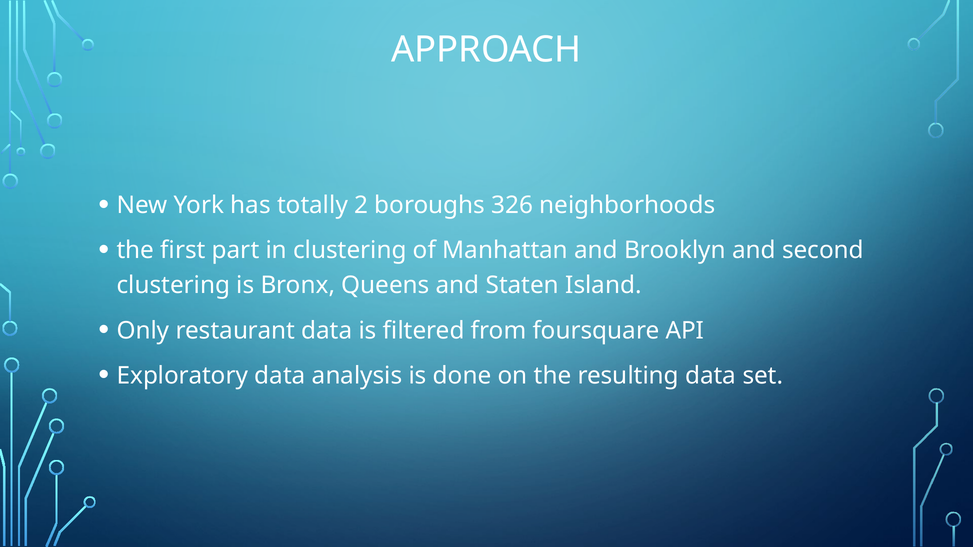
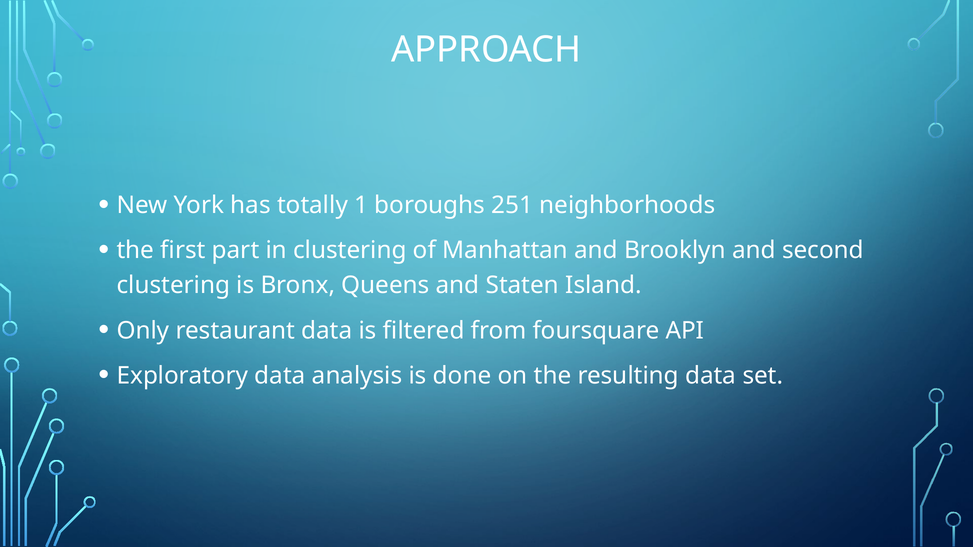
2: 2 -> 1 (361, 205)
326: 326 -> 251 (512, 205)
